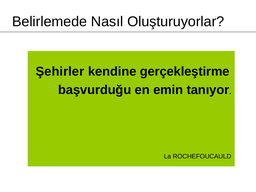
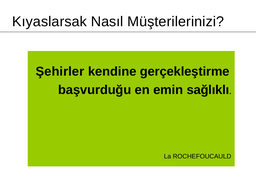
Belirlemede: Belirlemede -> Kıyaslarsak (49, 22)
Oluşturuyorlar: Oluşturuyorlar -> Müşterilerinizi (176, 22)
tanıyor: tanıyor -> sağlıklı (208, 90)
